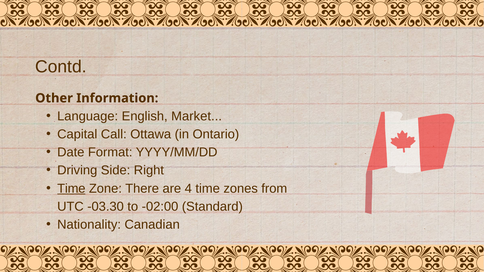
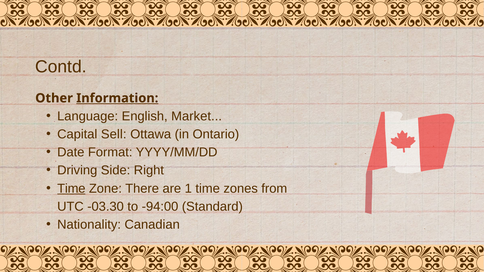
Information underline: none -> present (117, 98)
Call: Call -> Sell (114, 134)
4: 4 -> 1 (188, 189)
-02:00: -02:00 -> -94:00 (160, 207)
